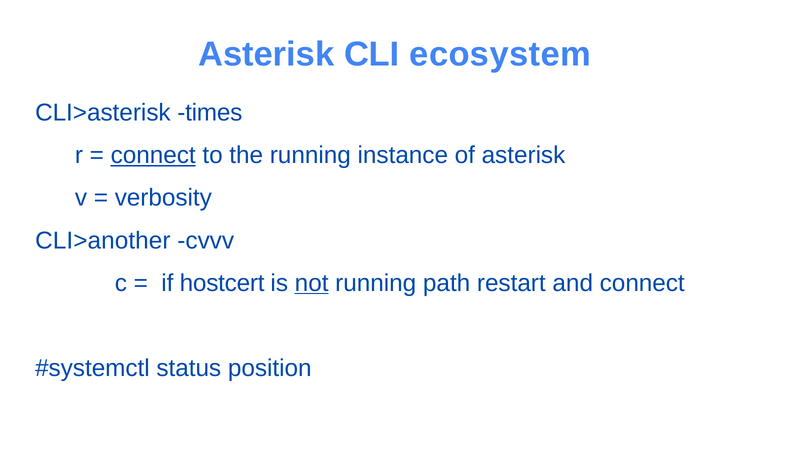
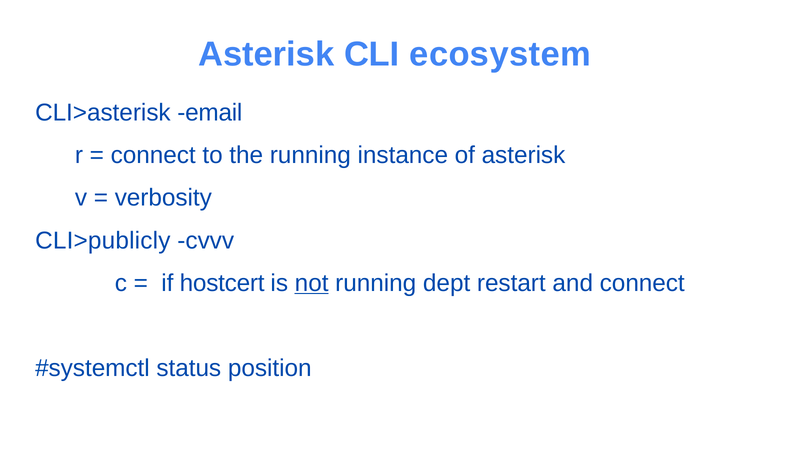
times: times -> email (210, 113)
connect underline: present -> none (153, 155)
CLI>another: CLI>another -> CLI>publicly (103, 240)
path: path -> dept (447, 283)
